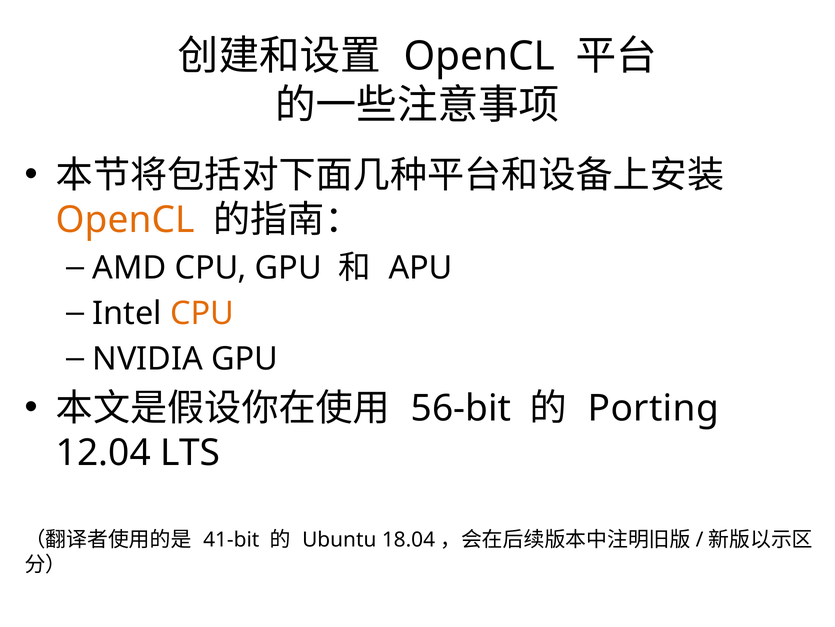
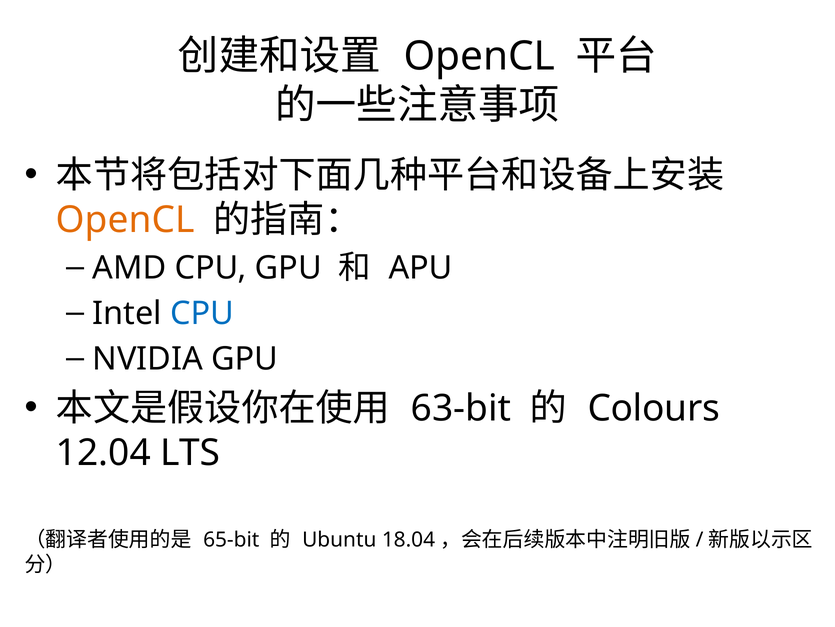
CPU colour: orange -> blue (202, 313)
56-bit: 56-bit -> 63-bit (461, 408)
Porting: Porting -> Colours (654, 408)
41-bit: 41-bit -> 65-bit (231, 539)
